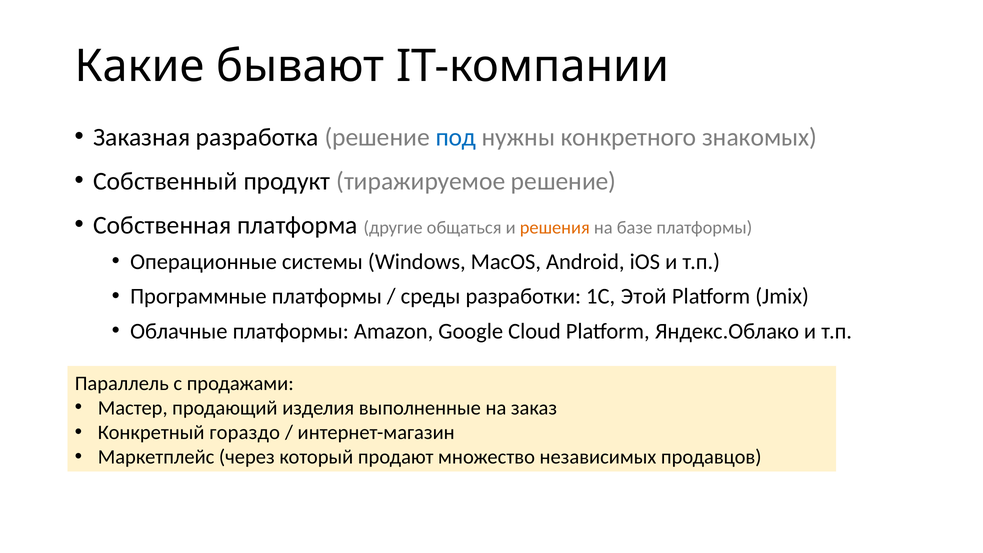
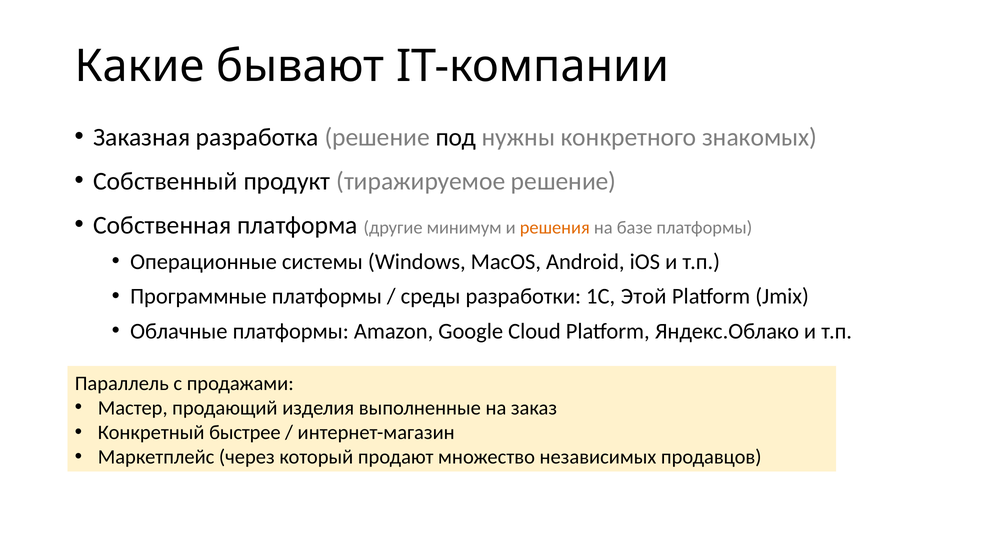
под colour: blue -> black (456, 137)
общаться: общаться -> минимум (464, 228)
гораздо: гораздо -> быстрее (245, 432)
